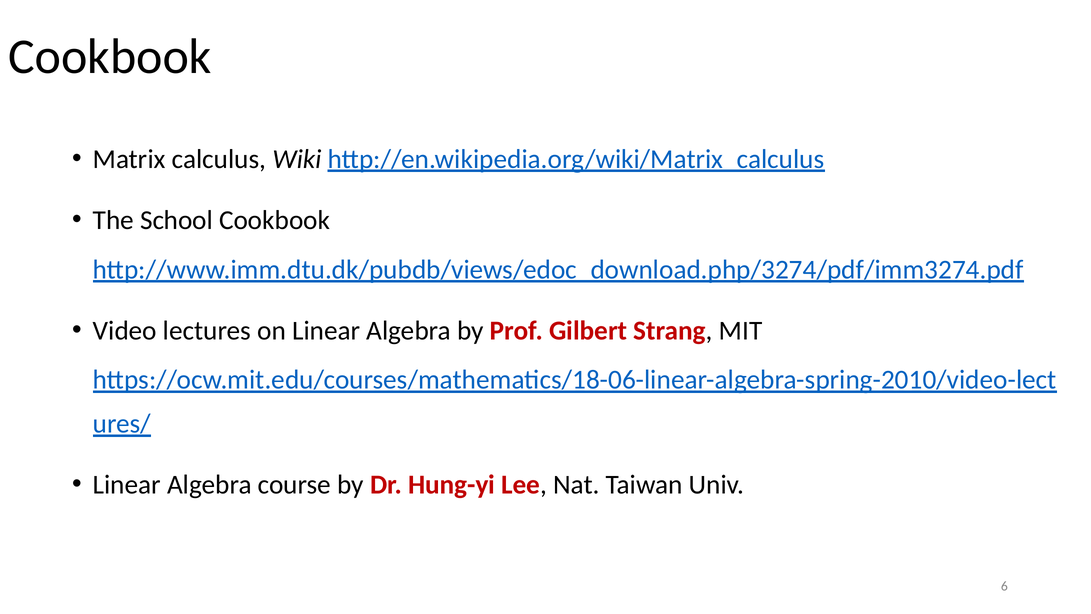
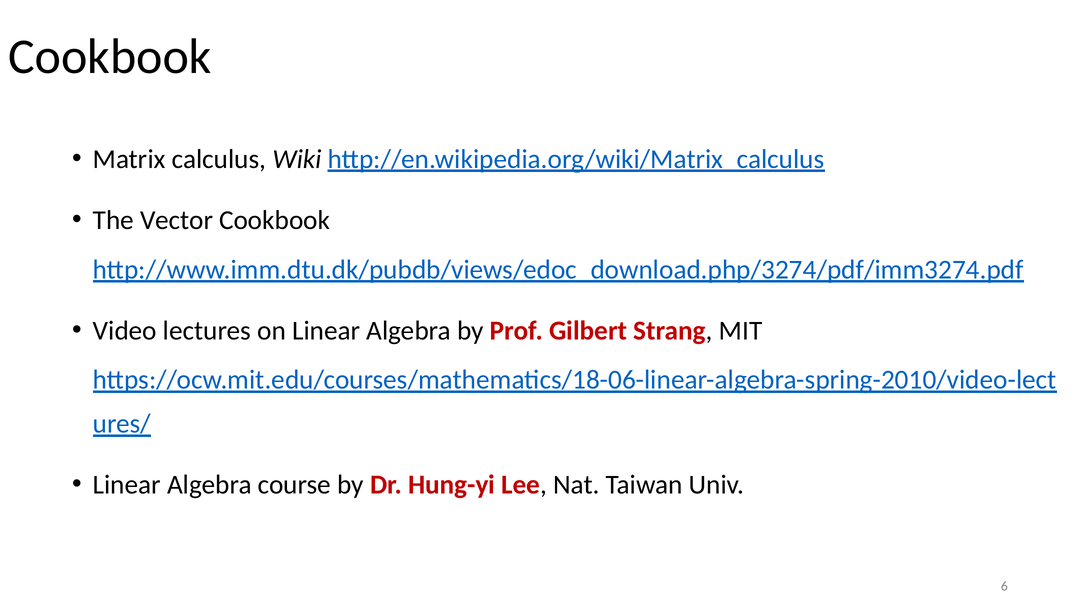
School: School -> Vector (177, 220)
